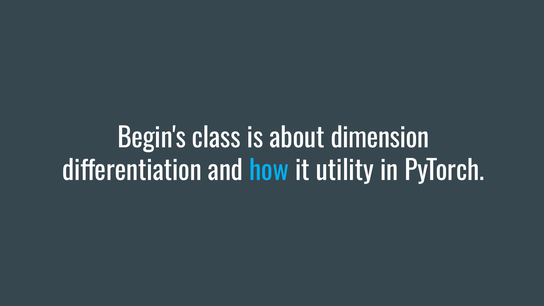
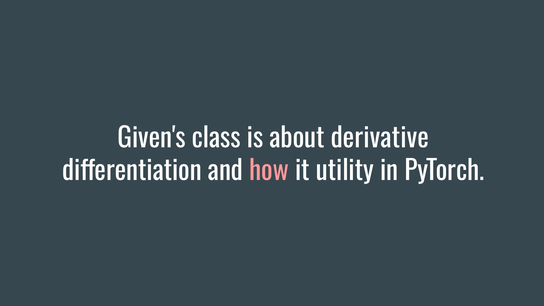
Begin's: Begin's -> Given's (152, 139)
dimension: dimension -> derivative (380, 139)
how colour: light blue -> pink (269, 171)
